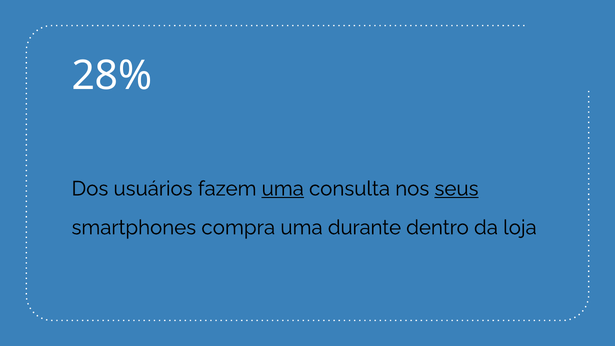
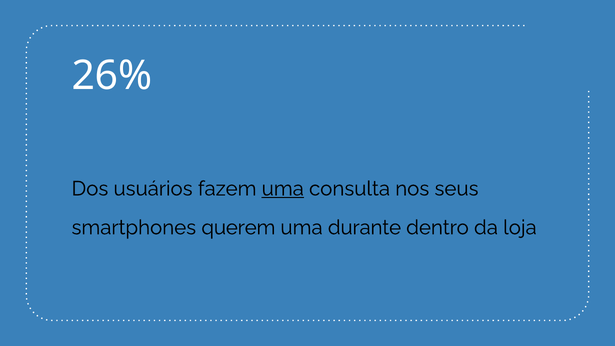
28%: 28% -> 26% (112, 76)
seus underline: present -> none (457, 189)
compra: compra -> querem (238, 227)
